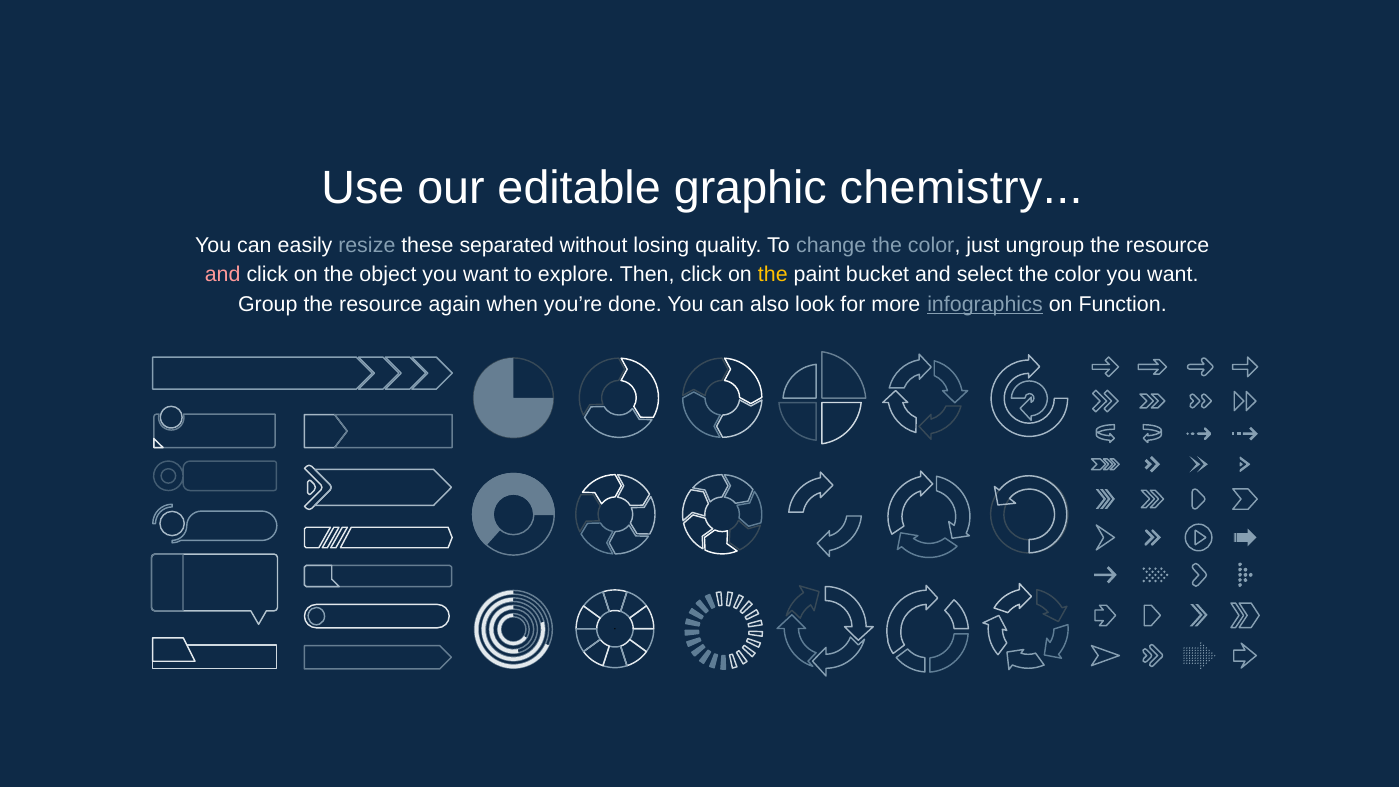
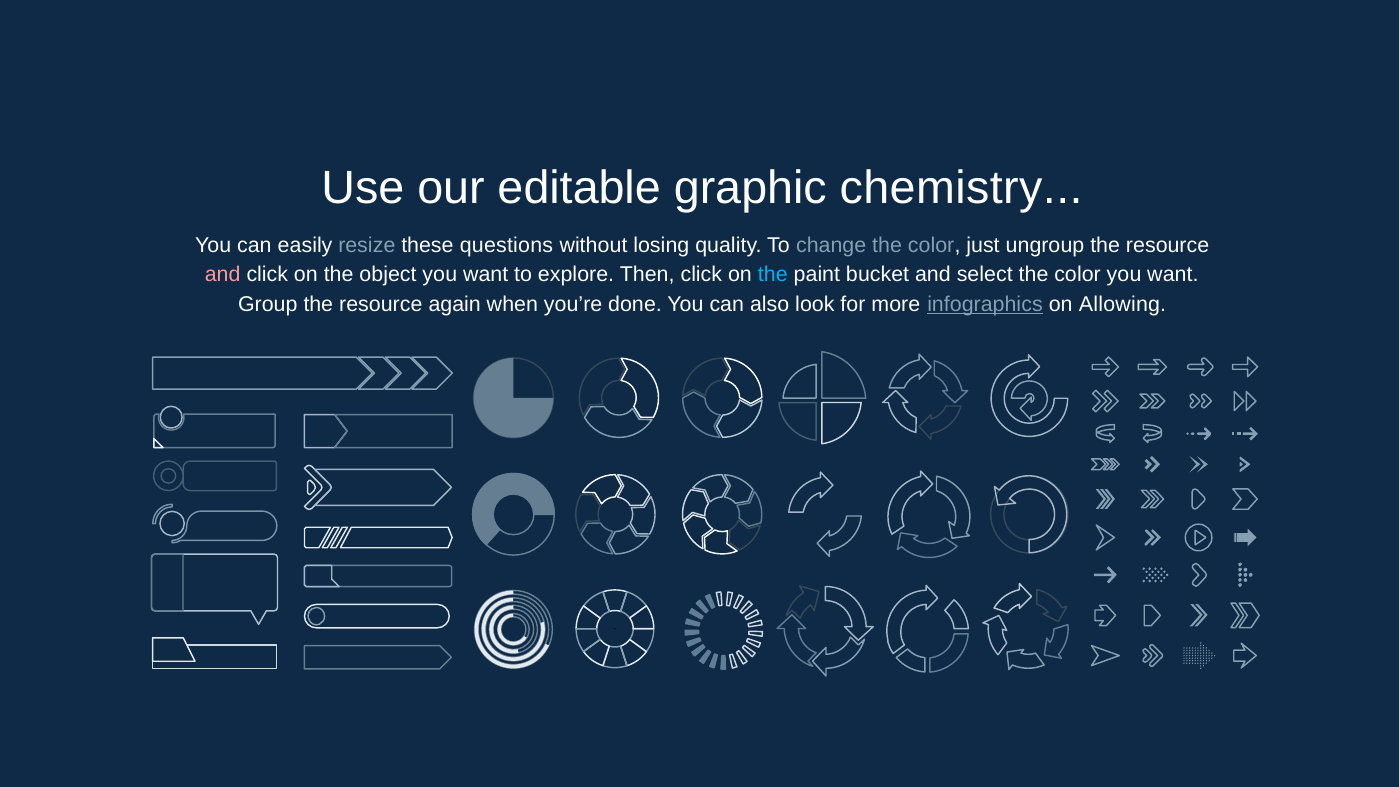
separated: separated -> questions (506, 245)
the colour: yellow -> light blue (773, 275)
Function: Function -> Allowing (1123, 304)
